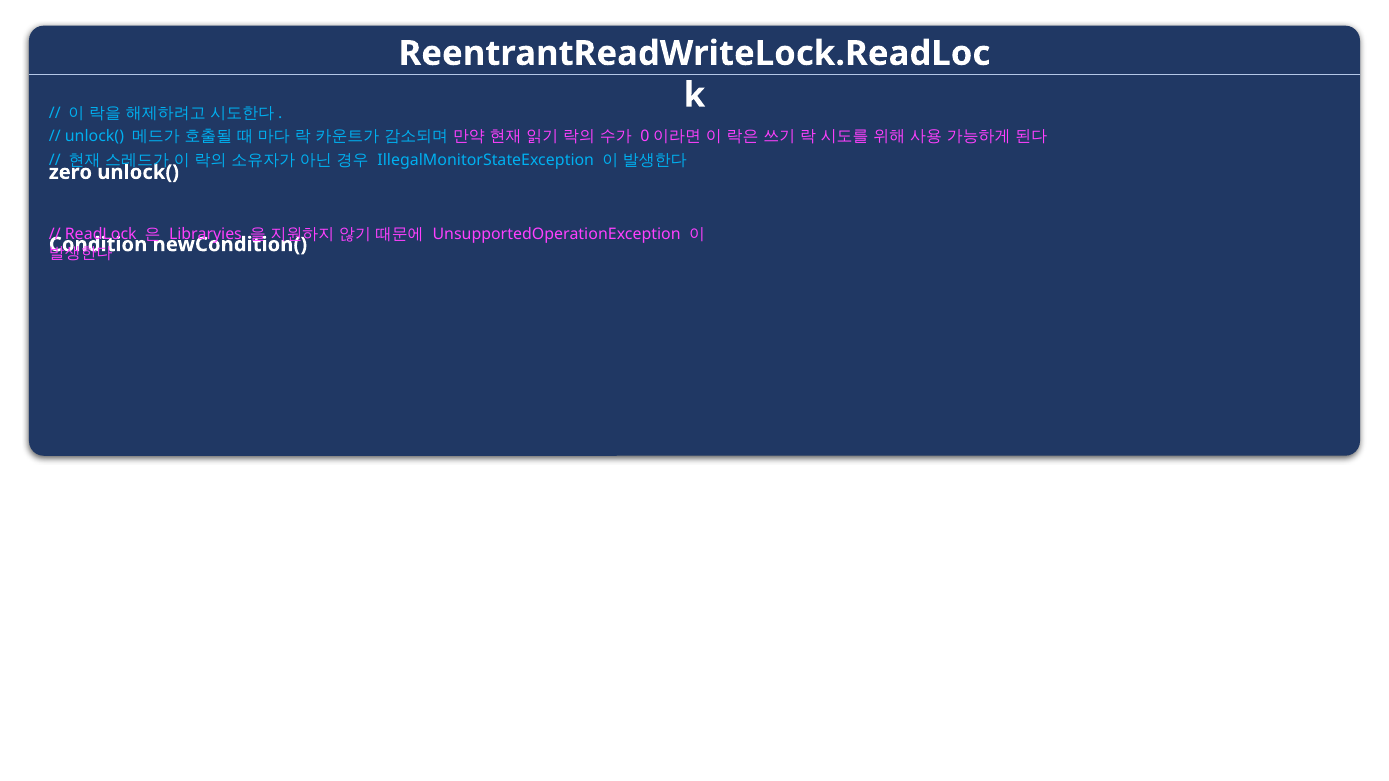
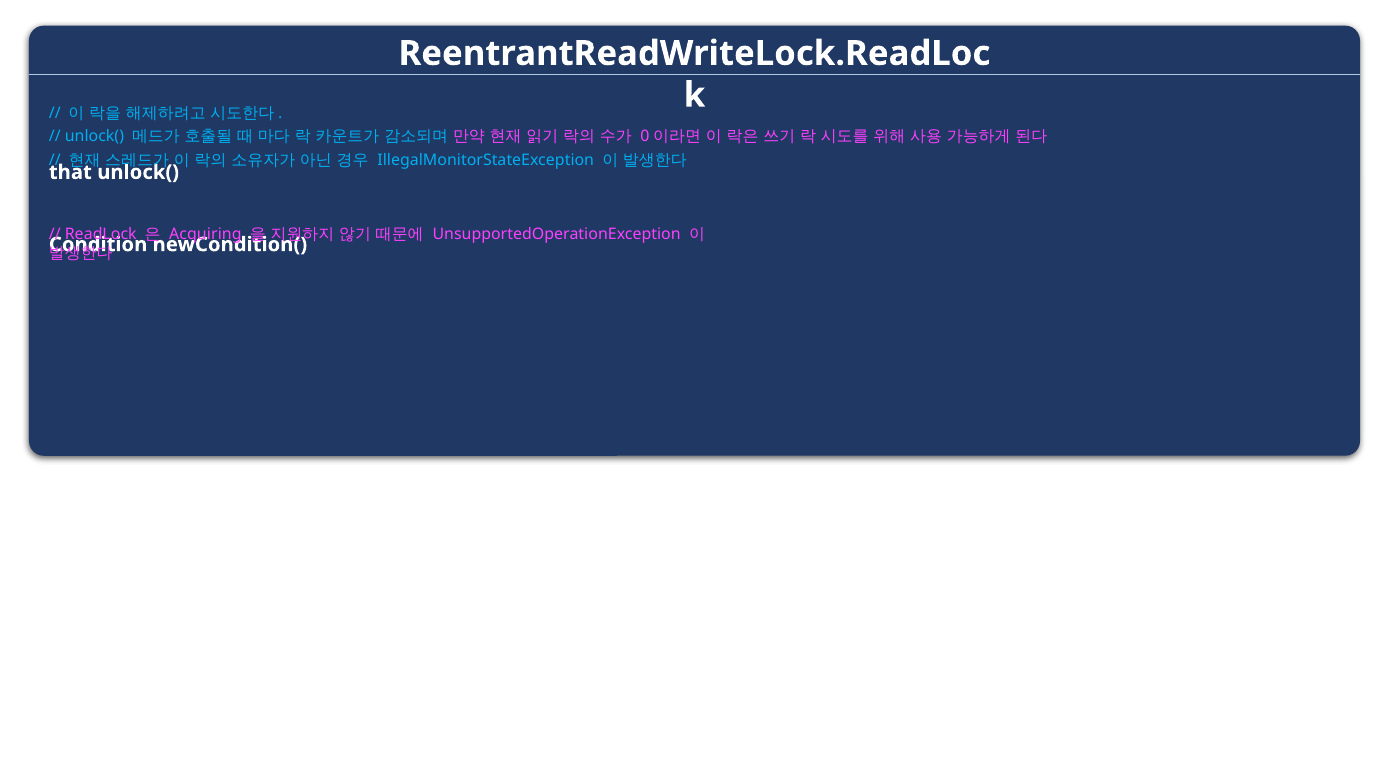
zero: zero -> that (70, 172)
Libraryies: Libraryies -> Acquiring (205, 234)
